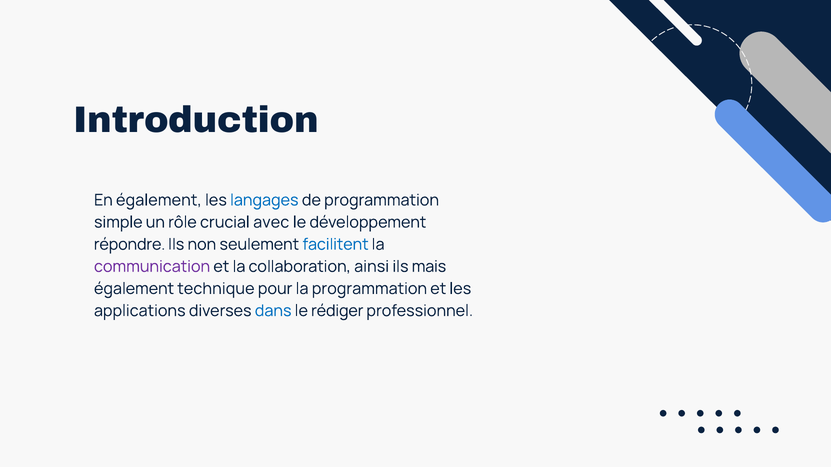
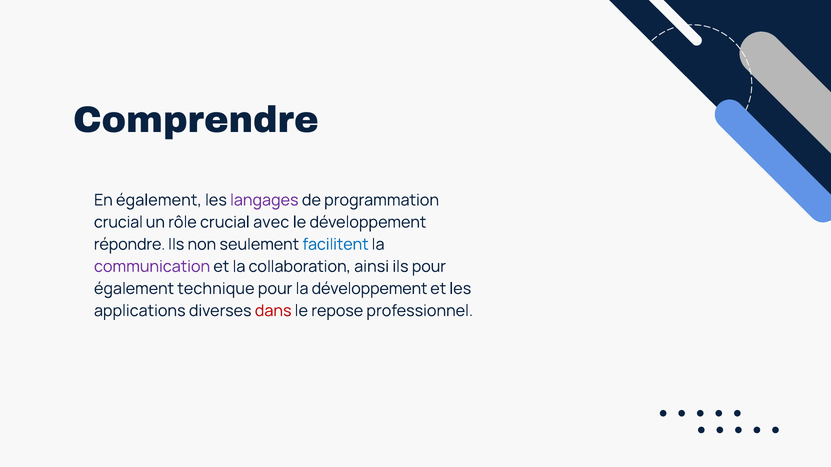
Introduction: Introduction -> Comprendre (196, 120)
langages colour: blue -> purple (264, 200)
simple: simple -> crucial (118, 222)
ils mais: mais -> pour (429, 267)
la programmation: programmation -> développement (370, 289)
dans colour: blue -> red (273, 311)
rédiger: rédiger -> repose (337, 311)
